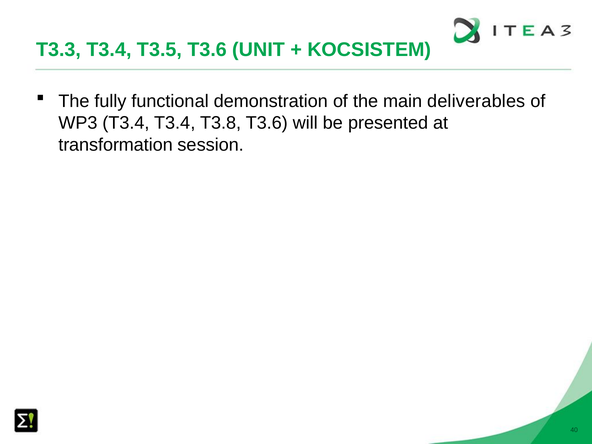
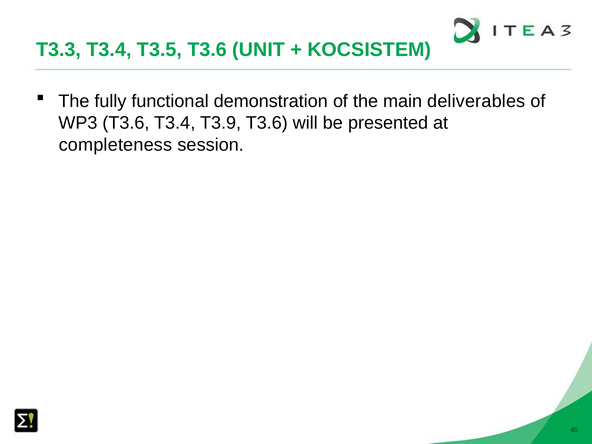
WP3 T3.4: T3.4 -> T3.6 (126, 123)
T3.8: T3.8 -> T3.9 (221, 123)
transformation: transformation -> completeness (115, 145)
